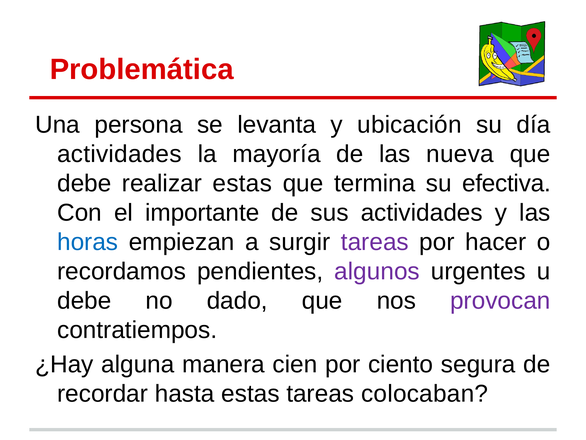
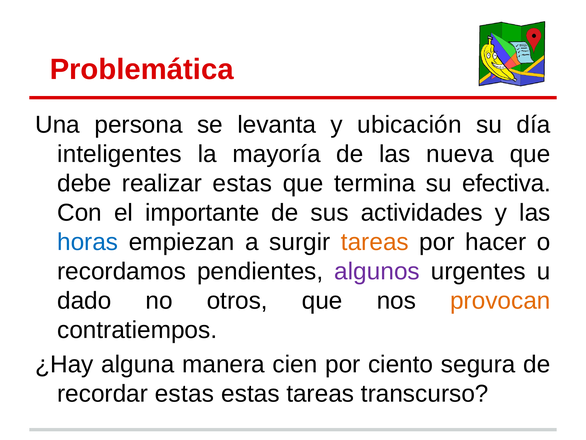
actividades: actividades -> inteligentes (119, 154)
tareas colour: purple -> orange (375, 242)
debe: debe -> dado (84, 301)
dado: dado -> otros (237, 301)
provocan colour: purple -> orange (500, 301)
recordar hasta: hasta -> estas (184, 393)
colocaban: colocaban -> transcurso (425, 393)
